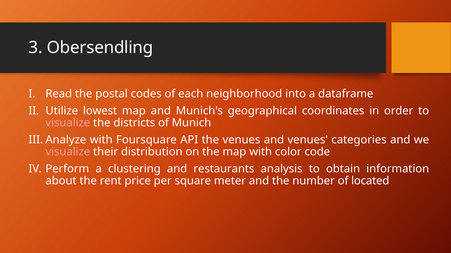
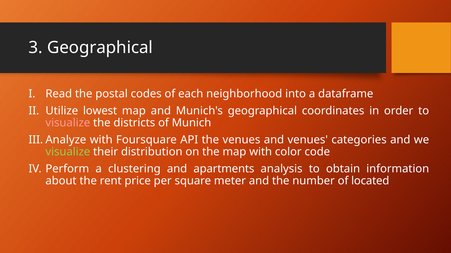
3 Obersendling: Obersendling -> Geographical (100, 48)
visualize colour: pink -> light green (68, 152)
restaurants: restaurants -> apartments (224, 169)
